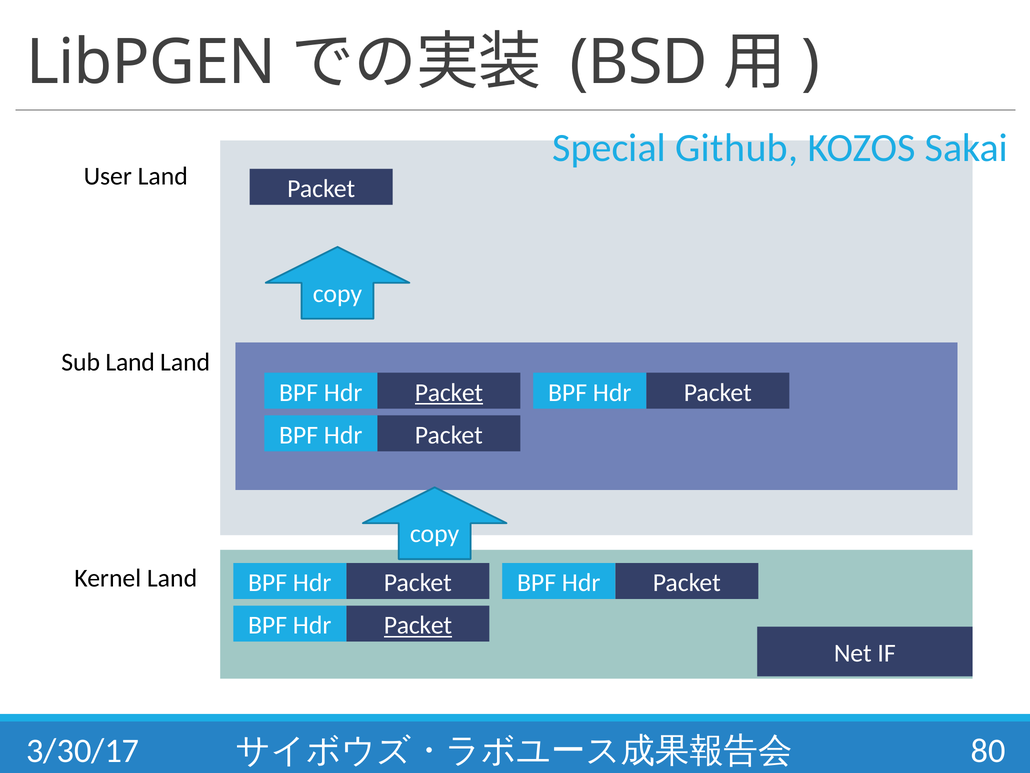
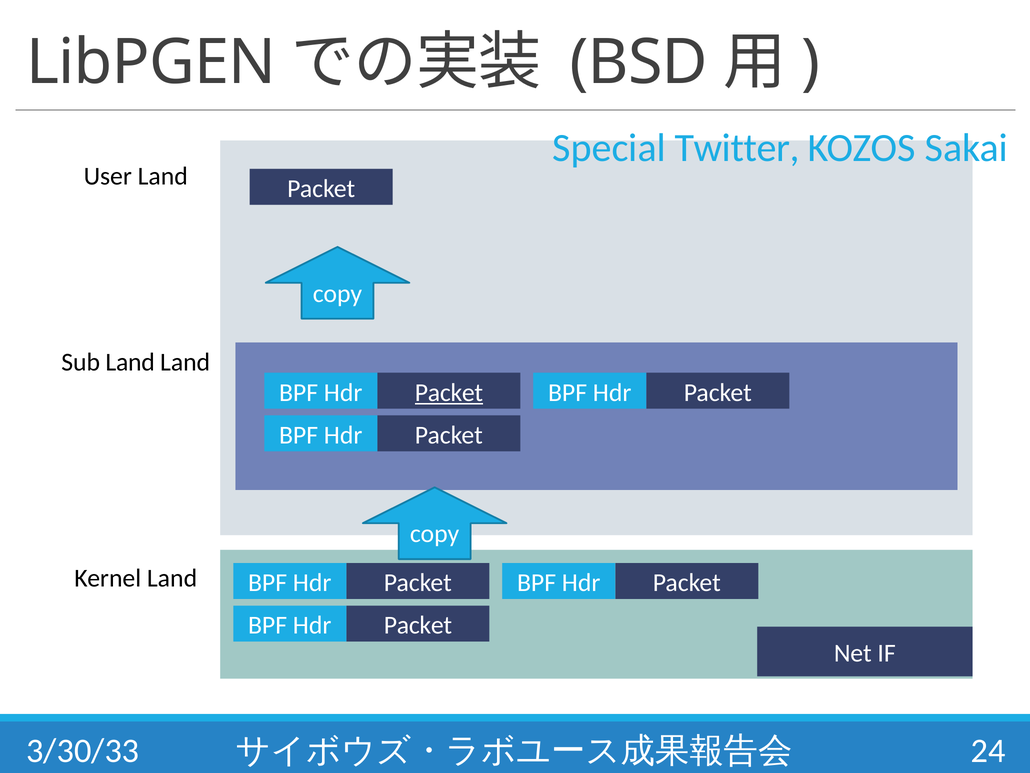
Github: Github -> Twitter (737, 148)
Packet underline: present -> none (418, 625)
3/30/17: 3/30/17 -> 3/30/33 (83, 751)
80: 80 -> 24 (988, 750)
